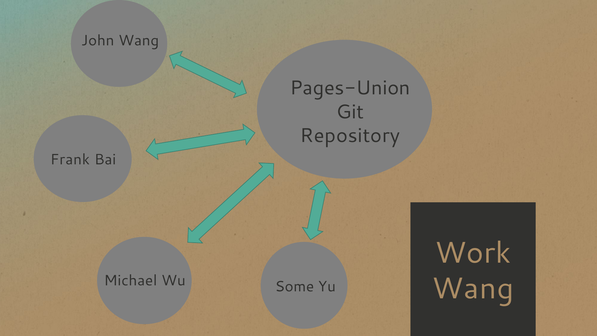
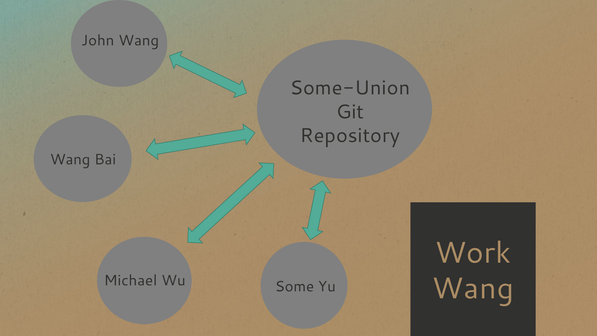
Pages-Union: Pages-Union -> Some-Union (350, 88)
Frank: Frank -> Wang (70, 159)
